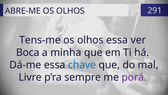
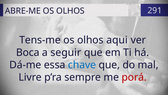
olhos essa: essa -> aqui (117, 40)
minha: minha -> seguir (66, 52)
porá colour: purple -> red (134, 77)
